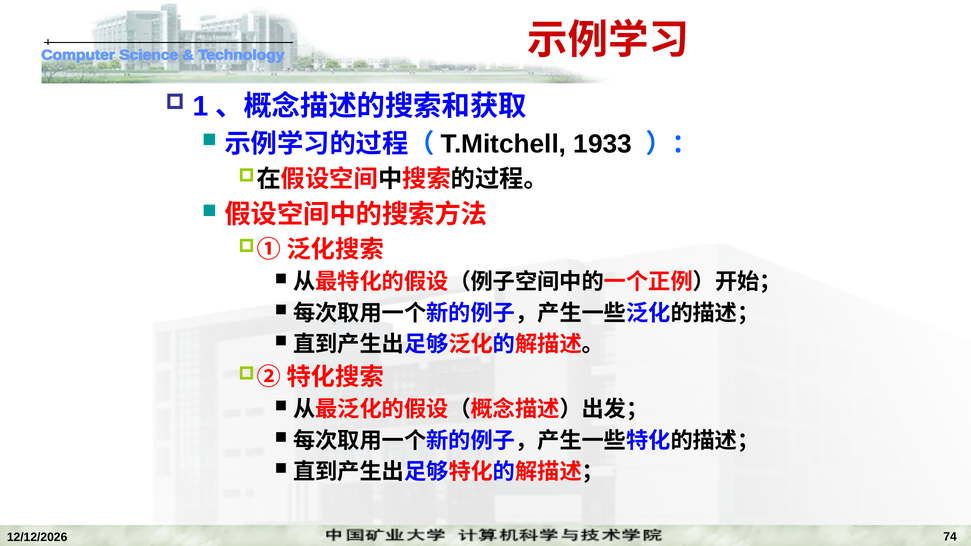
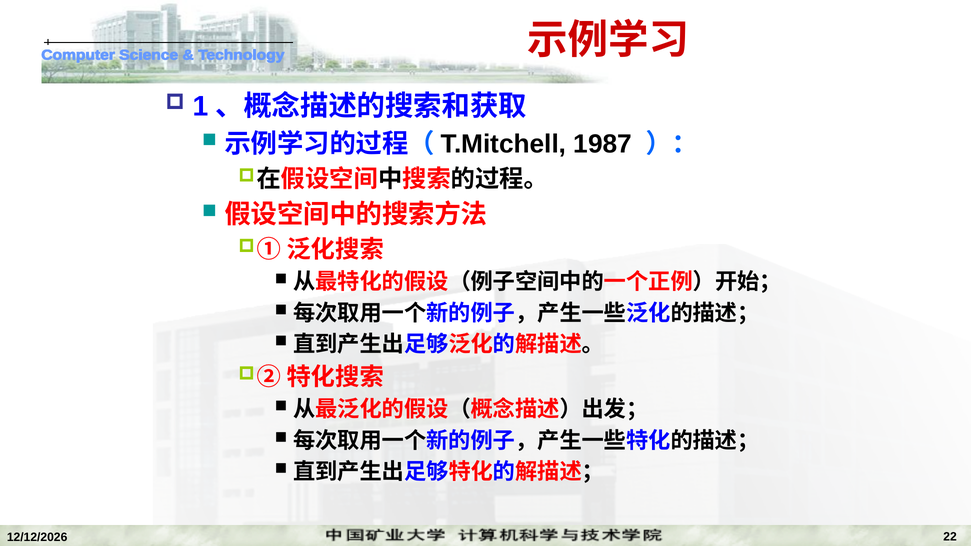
1933: 1933 -> 1987 (603, 144)
74: 74 -> 22 (950, 537)
